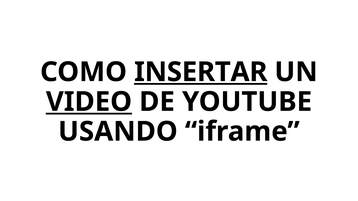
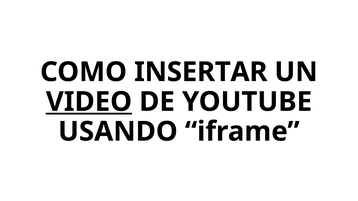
INSERTAR underline: present -> none (201, 72)
